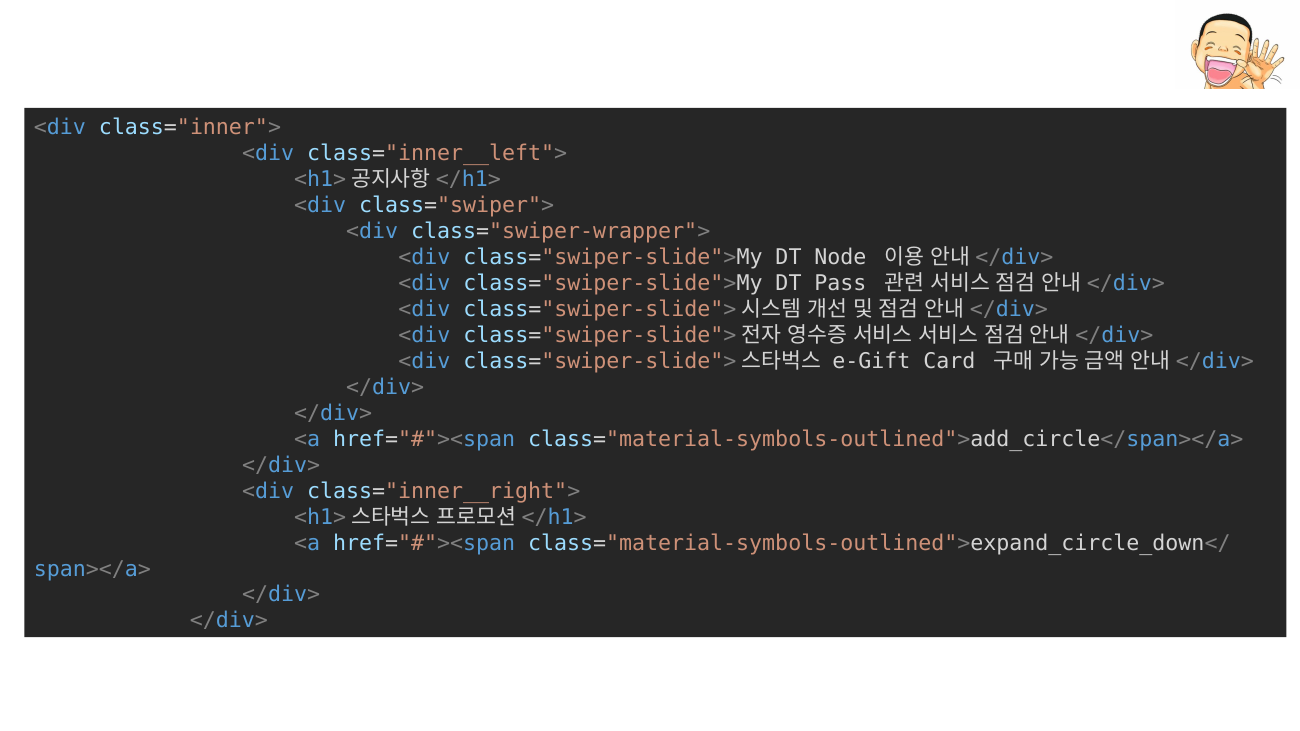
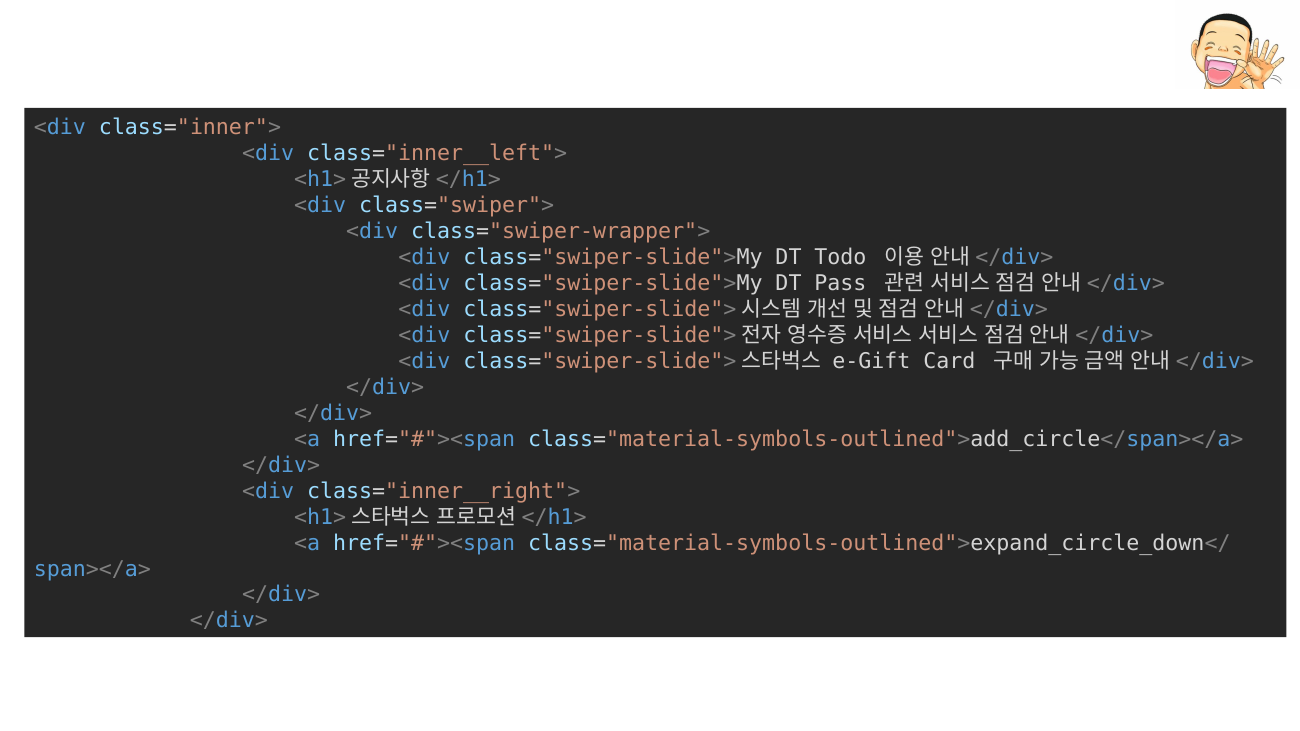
Node: Node -> Todo (841, 257)
